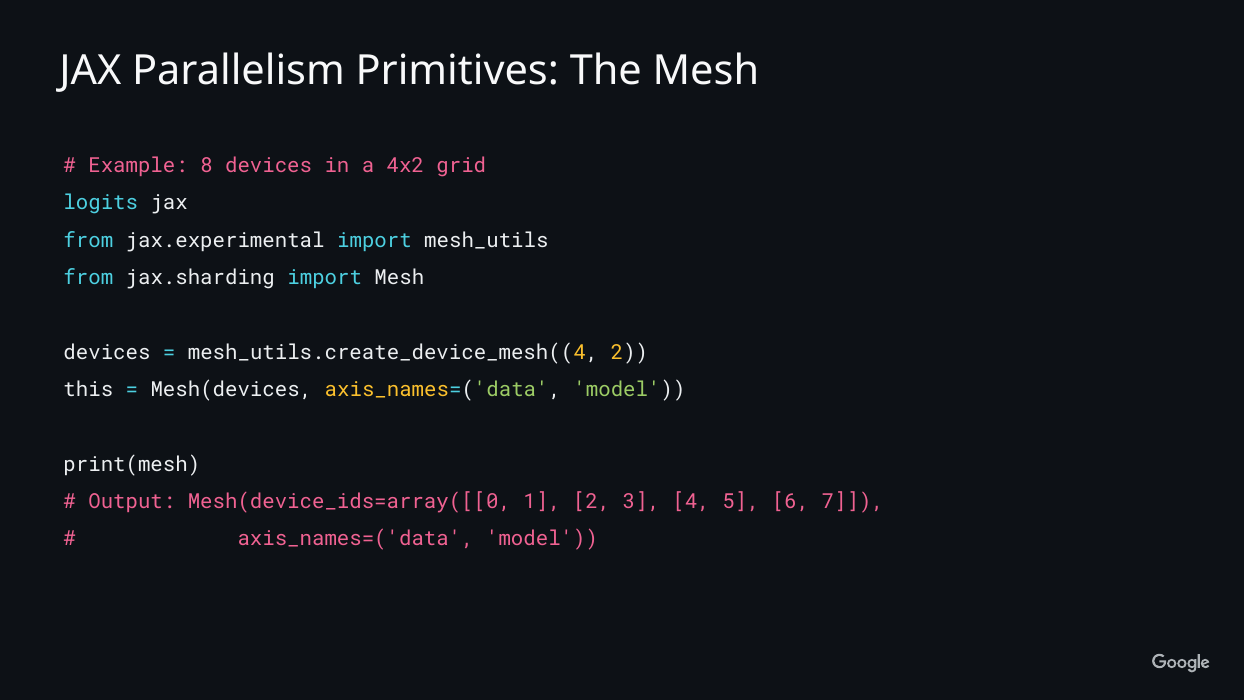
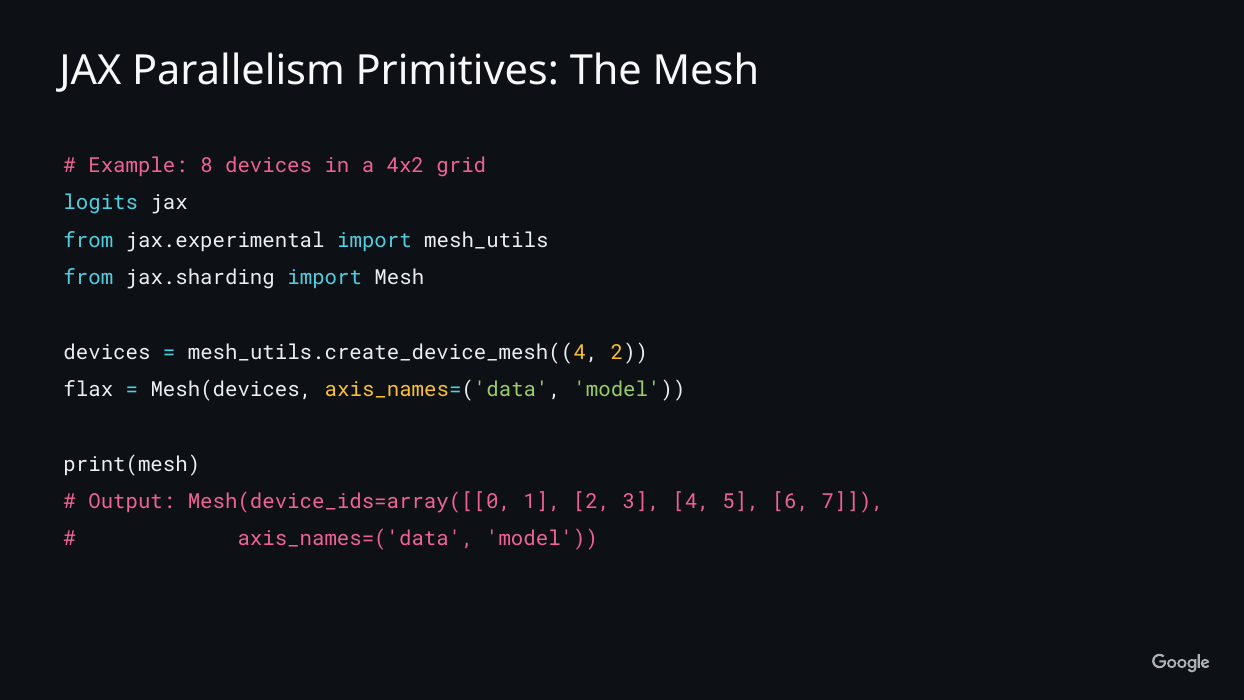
this: this -> flax (88, 390)
